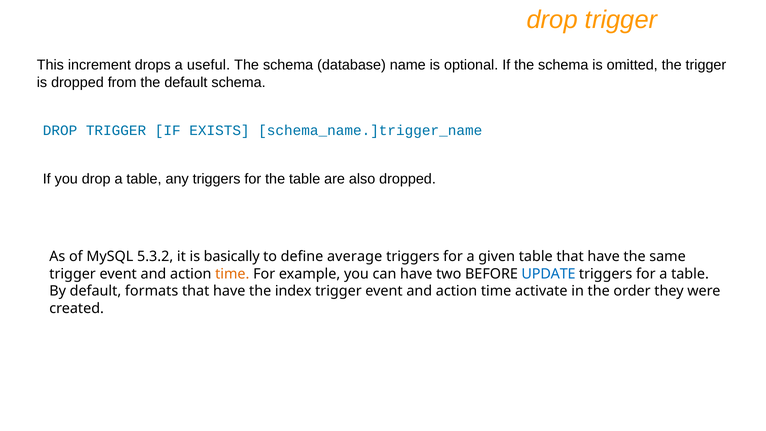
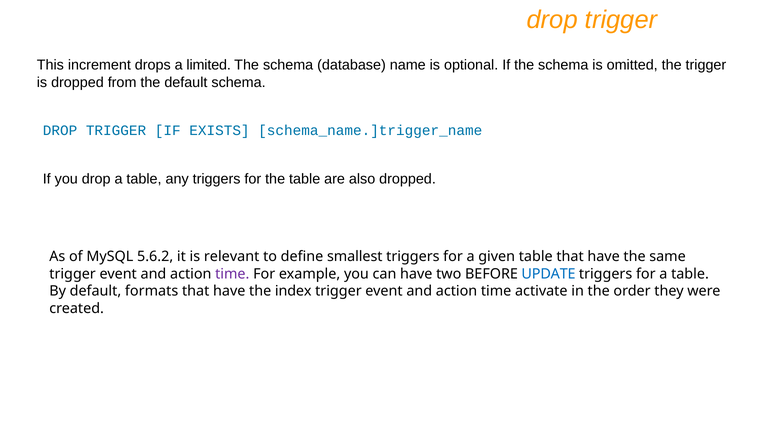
useful: useful -> limited (209, 65)
5.3.2: 5.3.2 -> 5.6.2 (155, 257)
basically: basically -> relevant (232, 257)
average: average -> smallest (355, 257)
time colour: orange -> purple (232, 274)
